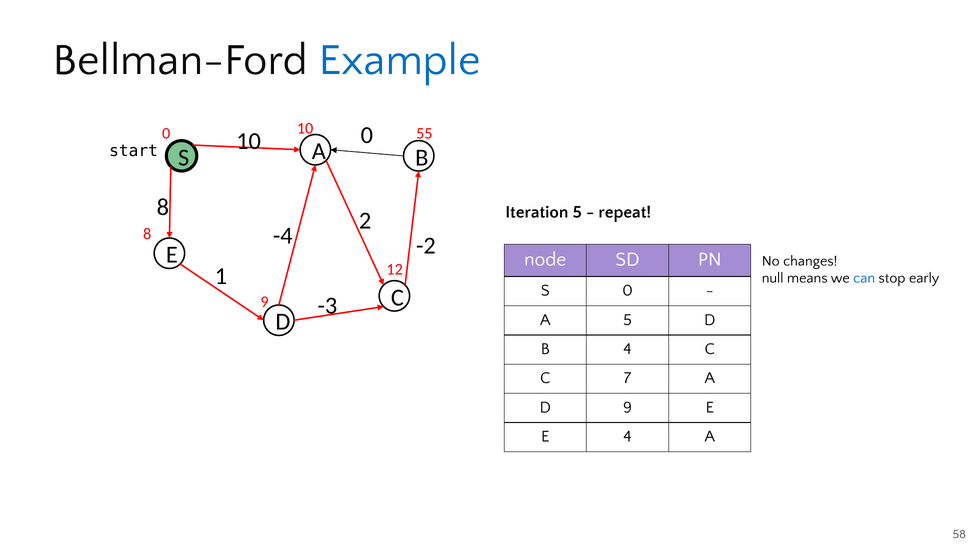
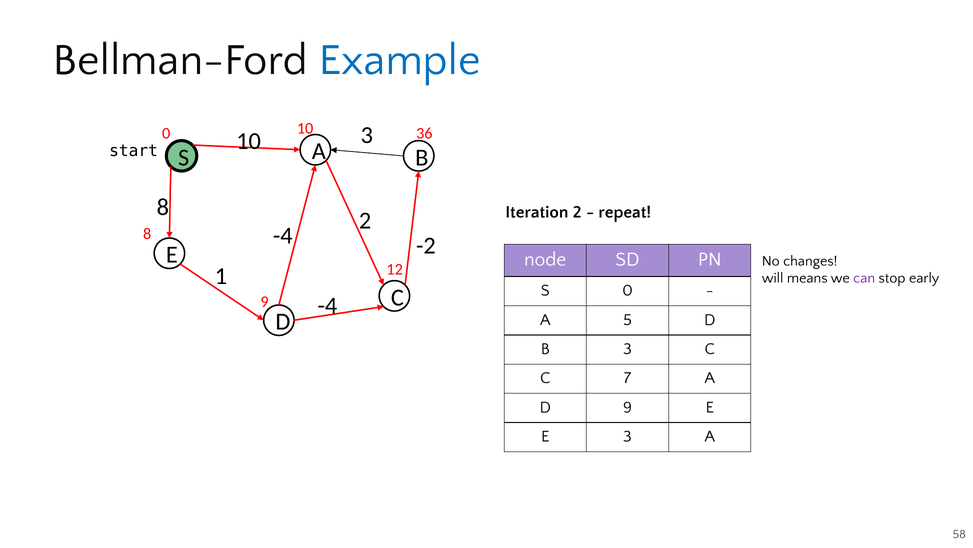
55: 55 -> 36 (424, 133)
10 0: 0 -> 3 (367, 135)
Iteration 5: 5 -> 2 (577, 212)
null: null -> will (773, 278)
can colour: blue -> purple (864, 278)
-3: -3 -> -4 (327, 305)
B 4: 4 -> 3 (628, 348)
E 4: 4 -> 3 (627, 436)
